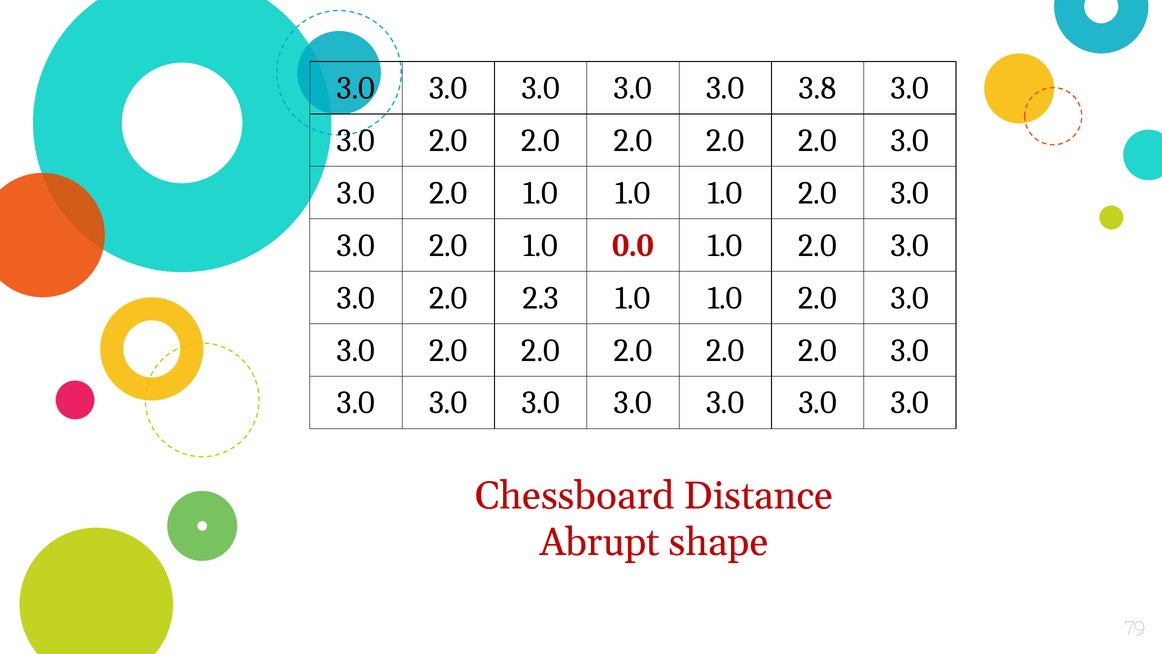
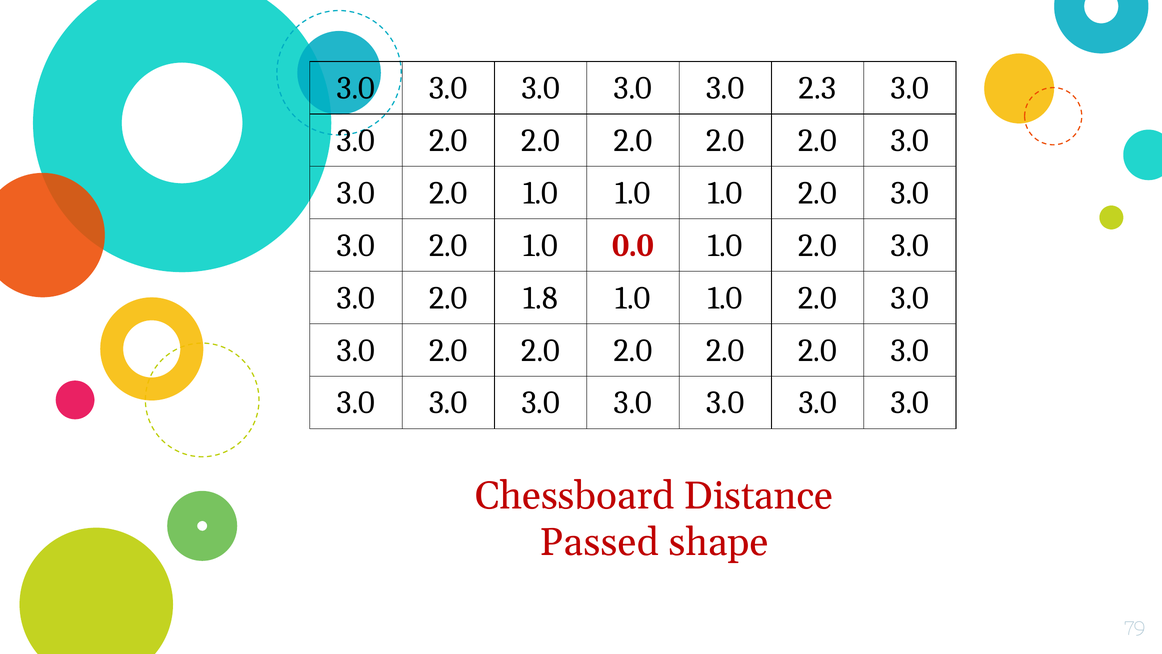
3.8: 3.8 -> 2.3 (817, 88)
2.3: 2.3 -> 1.8 (540, 298)
Abrupt: Abrupt -> Passed (600, 542)
